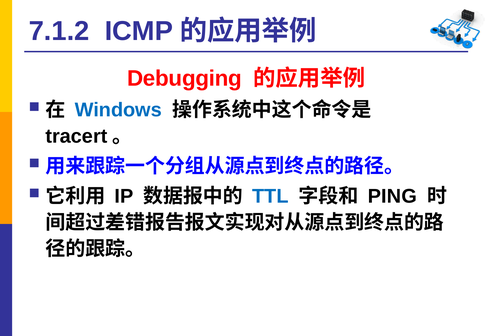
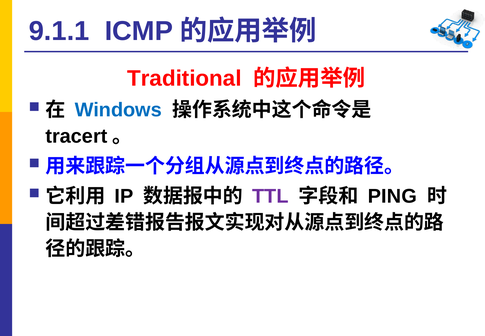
7.1.2: 7.1.2 -> 9.1.1 (59, 31)
Debugging: Debugging -> Traditional (184, 79)
TTL colour: blue -> purple (270, 196)
